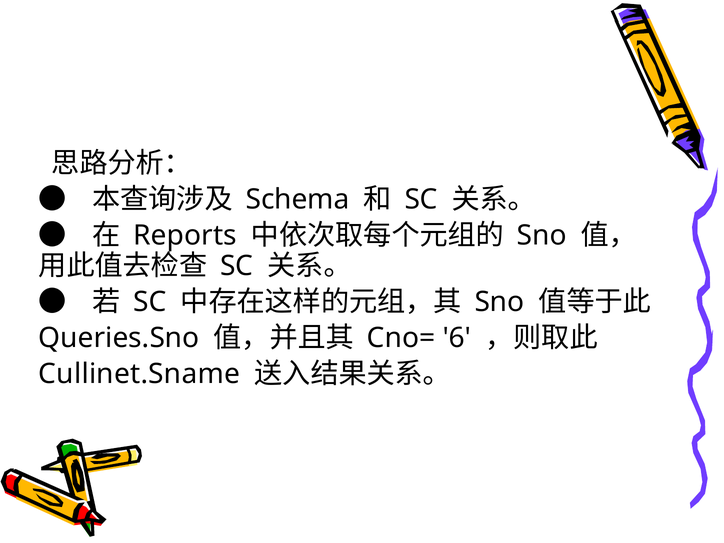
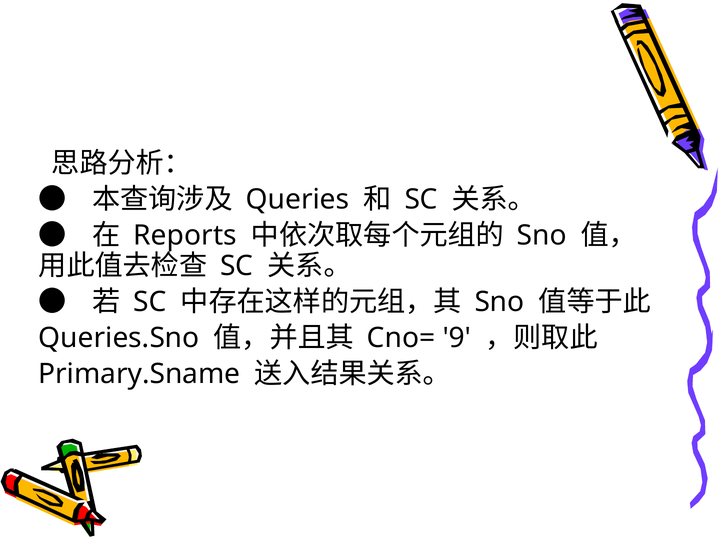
Schema: Schema -> Queries (298, 199)
6: 6 -> 9 (457, 338)
Cullinet.Sname: Cullinet.Sname -> Primary.Sname (139, 374)
